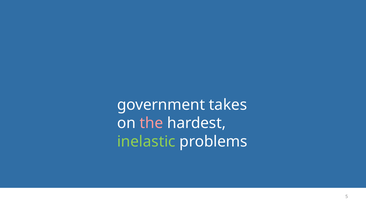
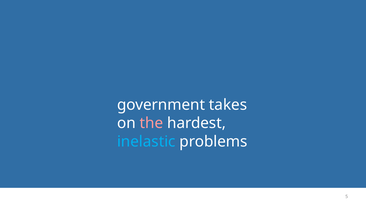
inelastic colour: light green -> light blue (146, 141)
